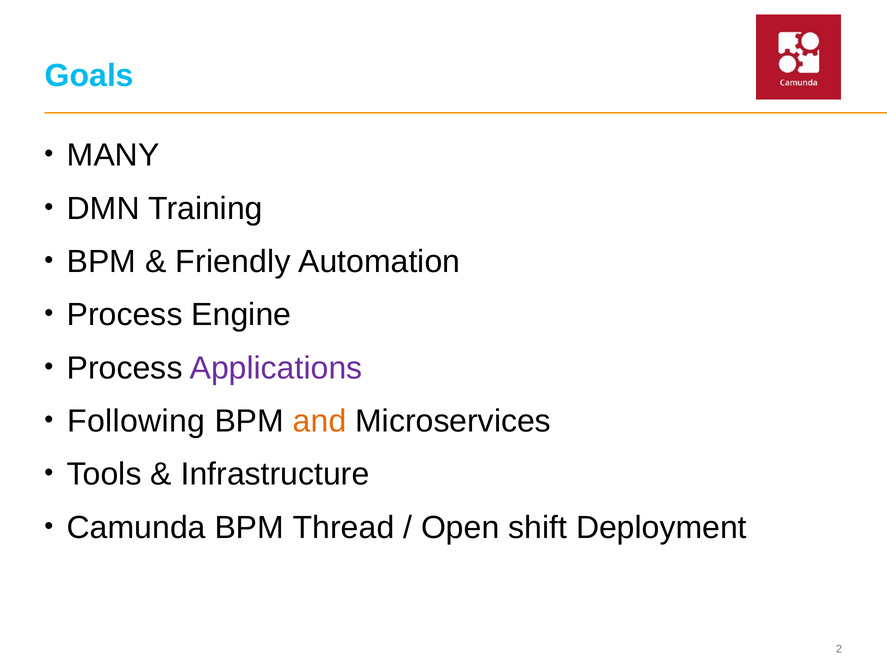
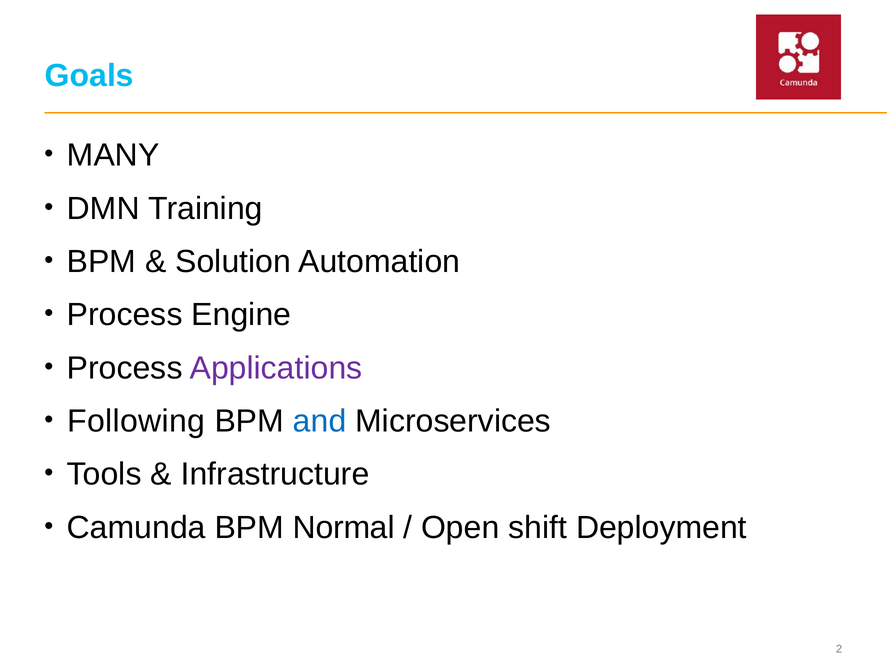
Friendly: Friendly -> Solution (233, 262)
and colour: orange -> blue (320, 421)
Thread: Thread -> Normal (344, 528)
